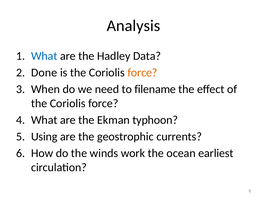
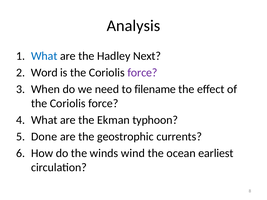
Data: Data -> Next (147, 56)
Done: Done -> Word (44, 73)
force colour: orange -> purple (142, 73)
Using: Using -> Done (44, 137)
work: work -> wind (133, 153)
